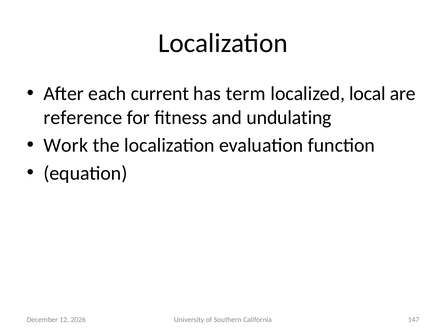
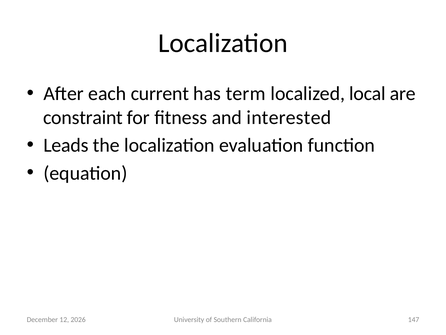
reference: reference -> constraint (83, 117)
undulating: undulating -> interested (289, 117)
Work: Work -> Leads (66, 145)
